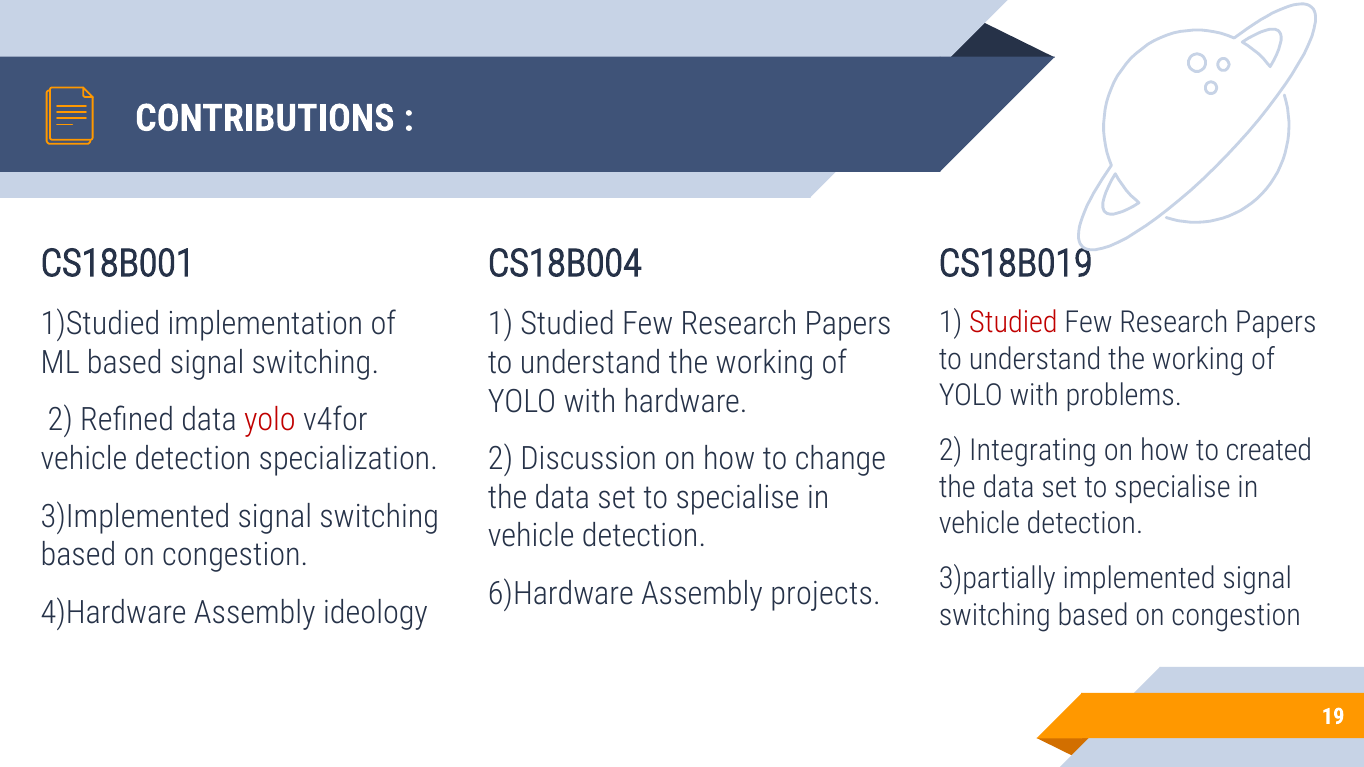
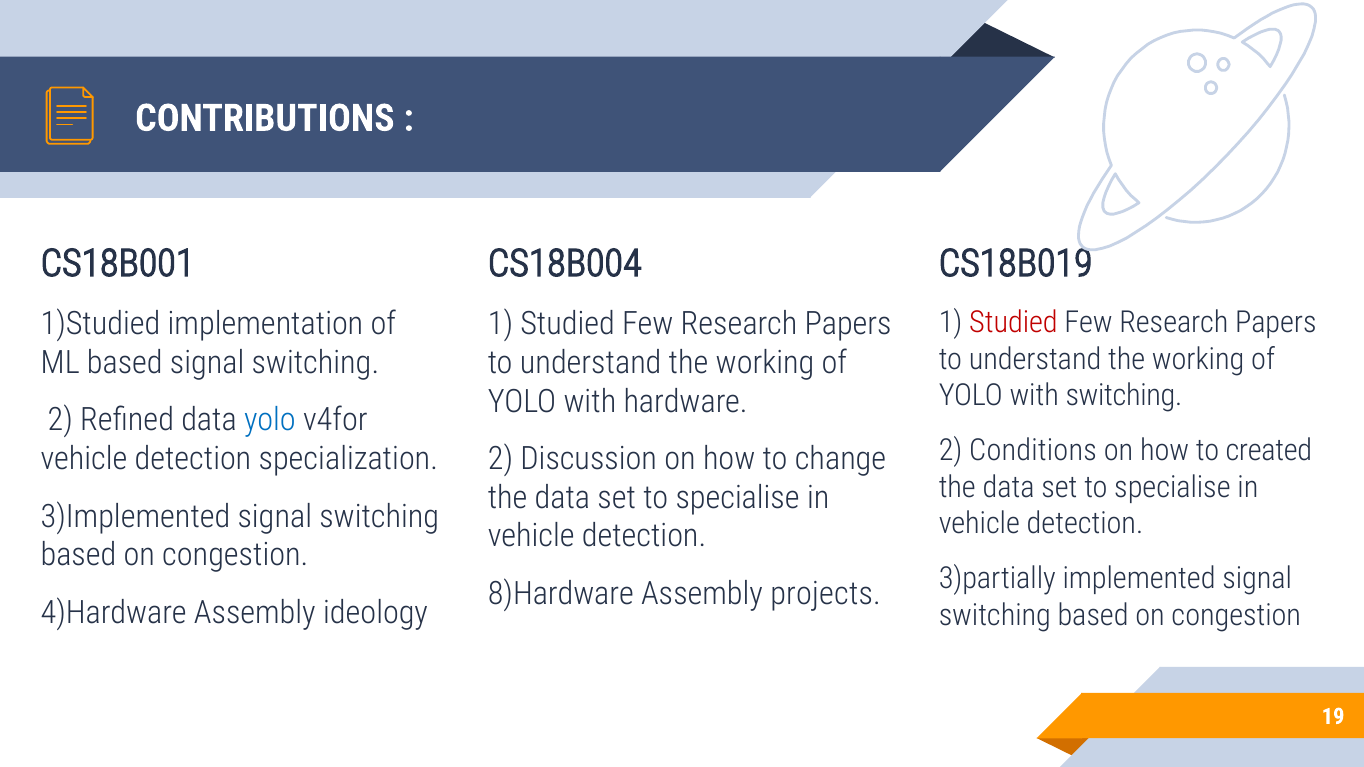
with problems: problems -> switching (1124, 396)
yolo colour: red -> blue (270, 420)
Integrating: Integrating -> Conditions (1033, 451)
6)Hardware: 6)Hardware -> 8)Hardware (561, 594)
